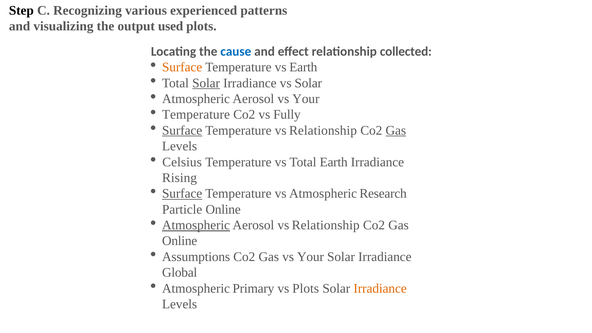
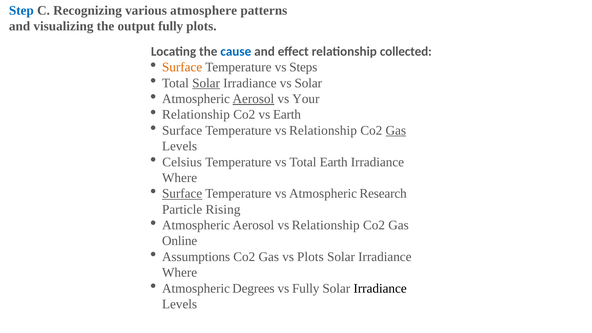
Step colour: black -> blue (21, 11)
experienced: experienced -> atmosphere (204, 11)
output used: used -> fully (171, 26)
vs Earth: Earth -> Steps (303, 67)
Aerosol underline: none -> present (253, 99)
Temperature: Temperature -> Relationship (196, 115)
vs Fully: Fully -> Earth (287, 115)
Surface underline: present -> none (182, 130)
Rising: Rising -> Where (180, 178)
Particle Online: Online -> Rising (223, 209)
Atmospheric underline: present -> none (196, 225)
Gas vs Your: Your -> Plots (310, 257)
Global: Global -> Where (180, 273)
Primary: Primary -> Degrees (253, 288)
vs Plots: Plots -> Fully (306, 288)
Irradiance colour: orange -> black (380, 288)
